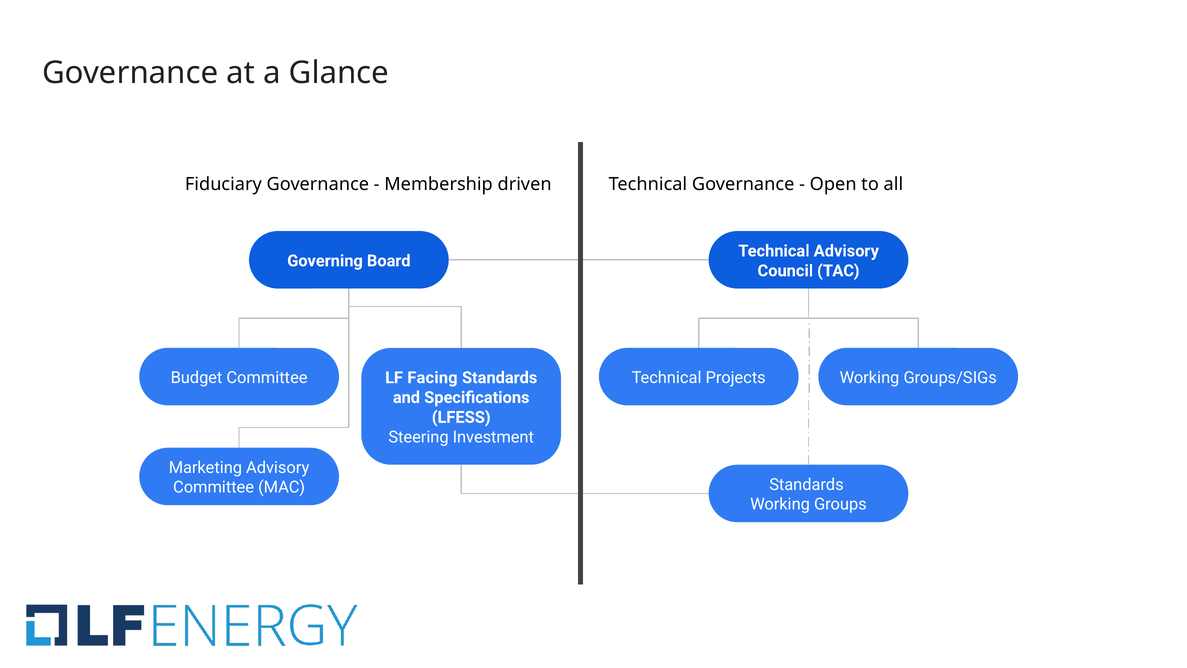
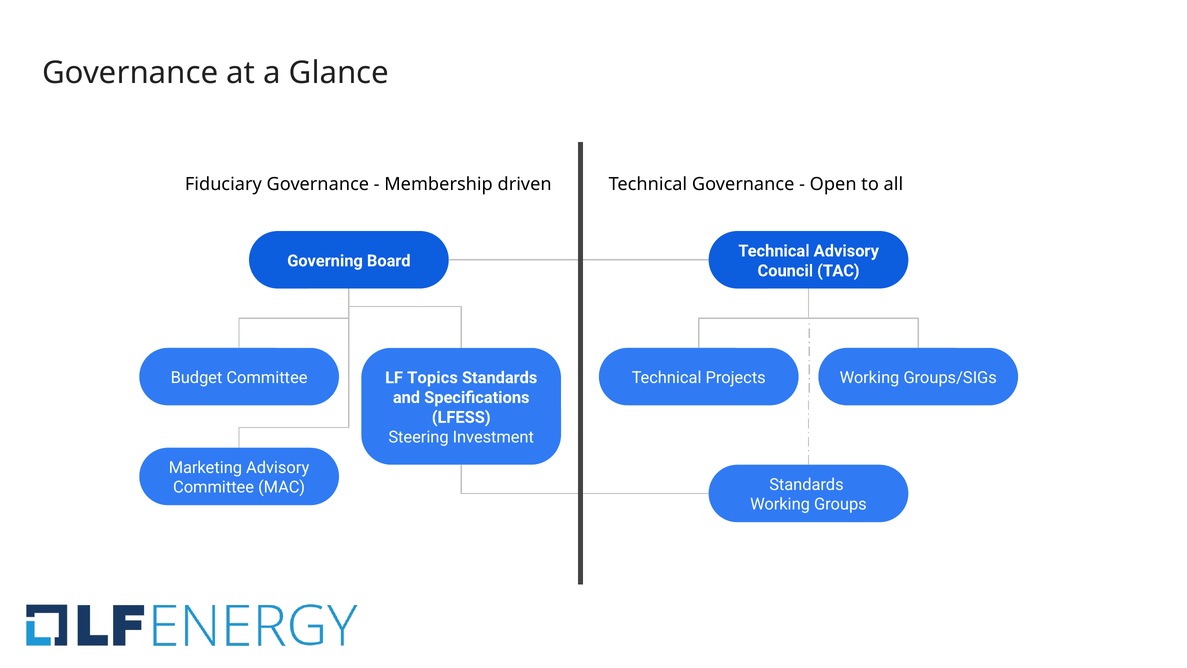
Facing: Facing -> Topics (433, 378)
